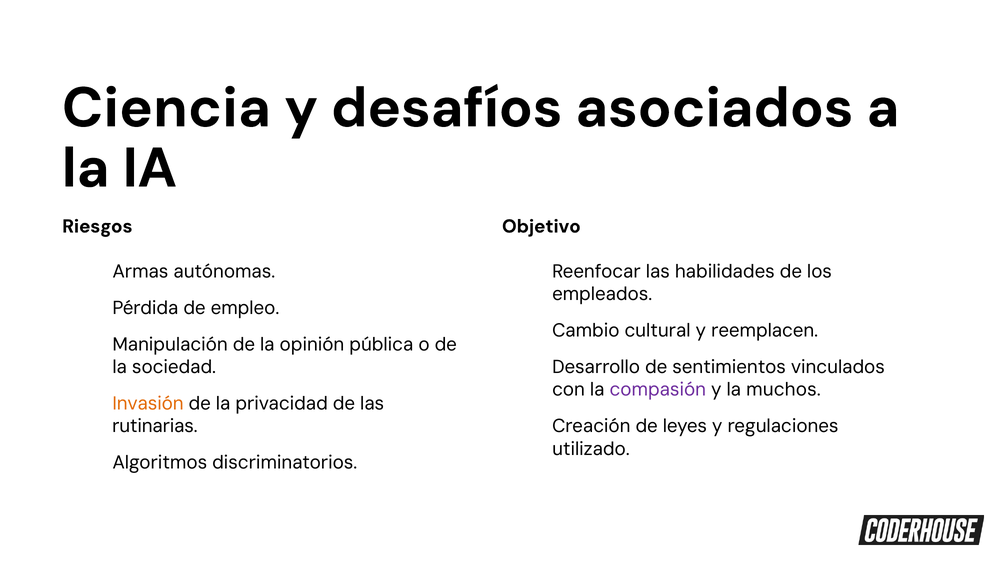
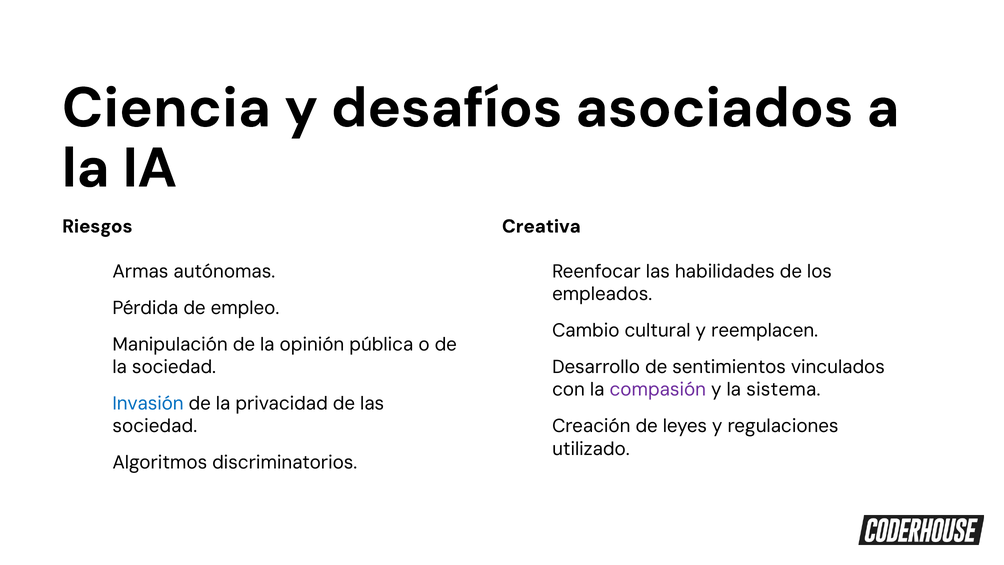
Objetivo: Objetivo -> Creativa (541, 226)
muchos: muchos -> sistema (783, 390)
Invasión colour: orange -> blue (148, 403)
rutinarias: rutinarias -> sociedad (155, 426)
